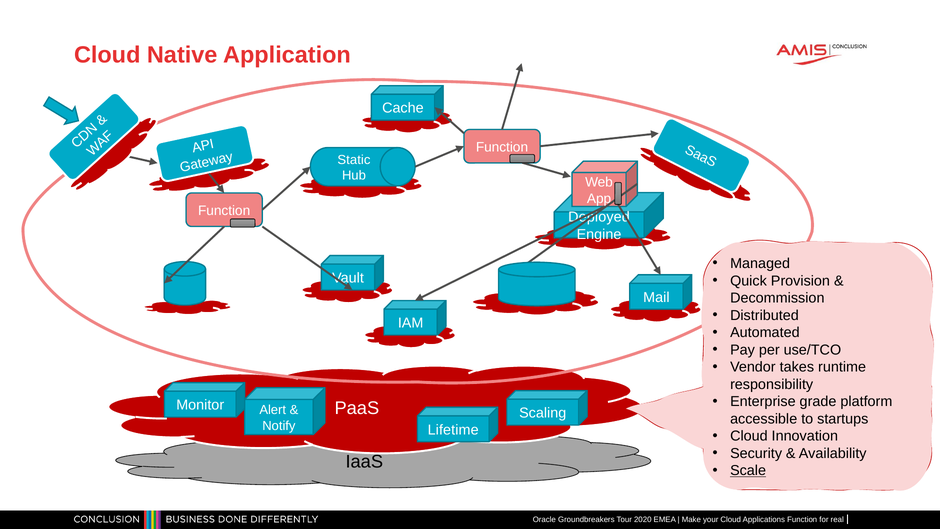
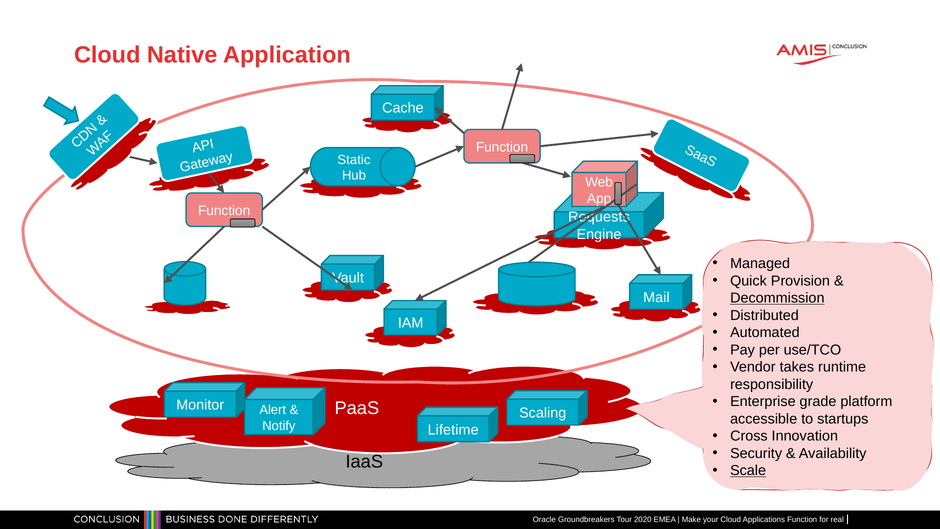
Deployed: Deployed -> Requests (599, 217)
Decommission underline: none -> present (777, 298)
Cloud: Cloud -> Cross (749, 436)
